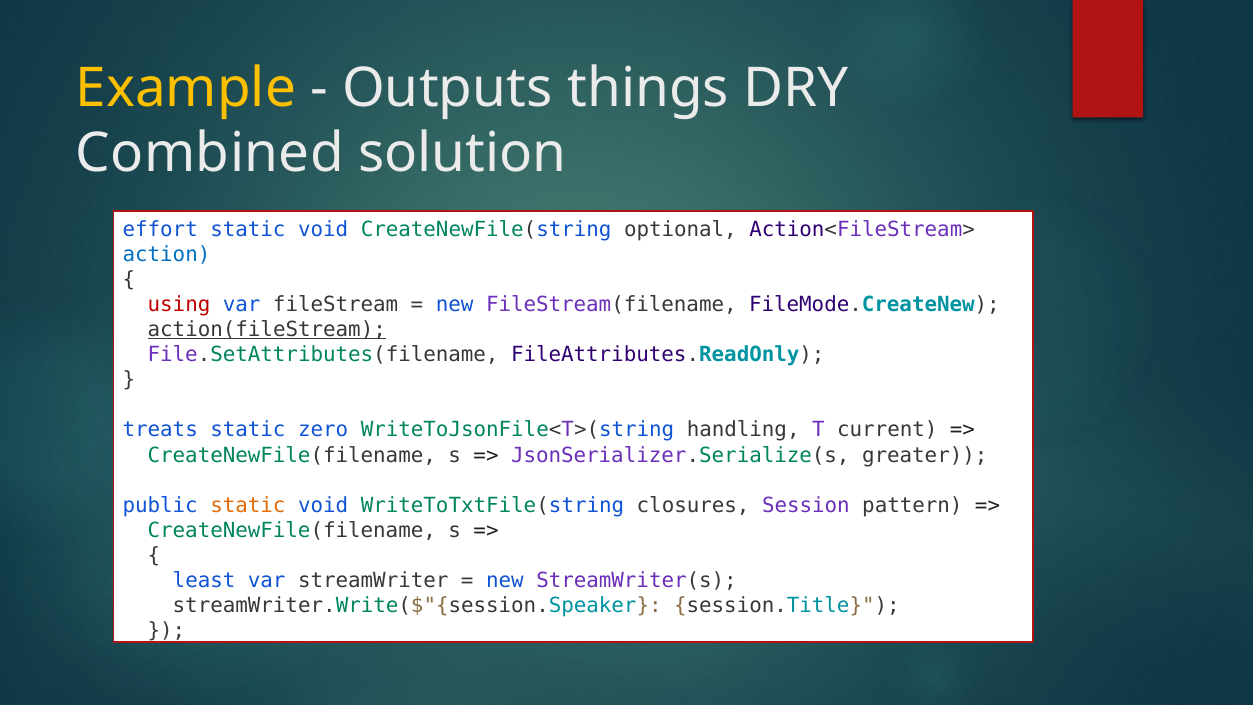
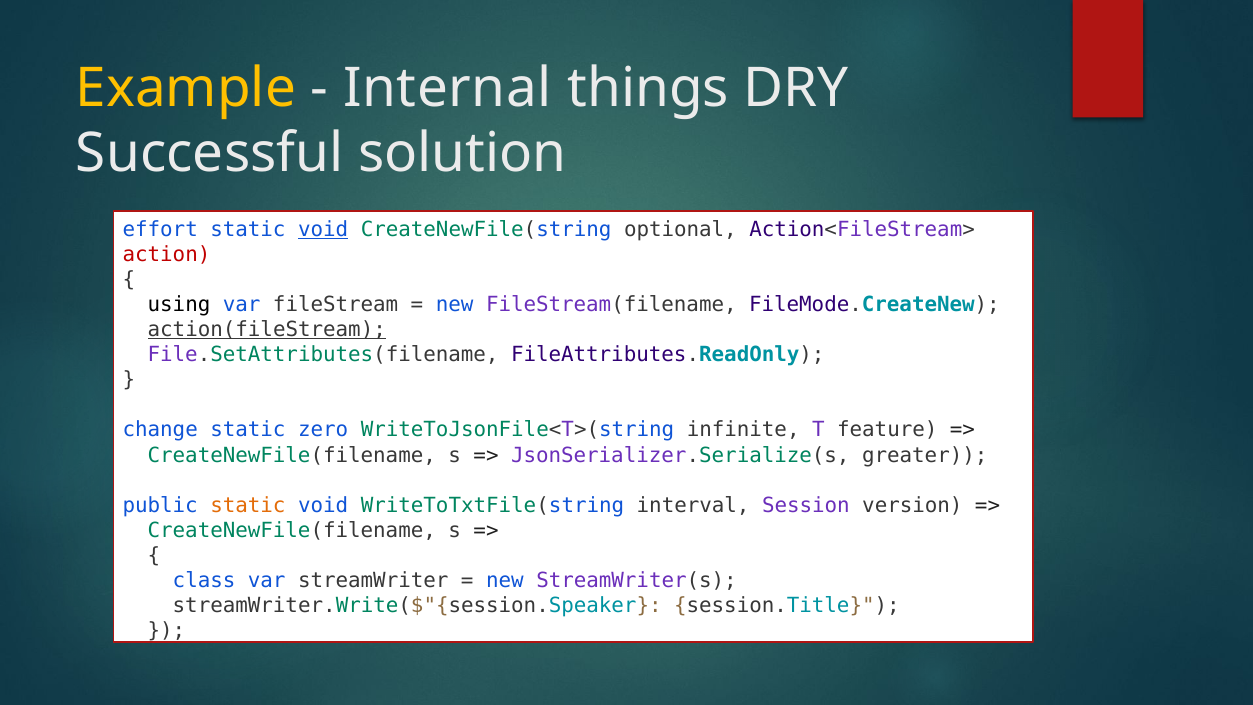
Outputs: Outputs -> Internal (447, 88)
Combined: Combined -> Successful (210, 154)
void underline: none -> present (323, 230)
action colour: blue -> red (166, 255)
using colour: red -> black (179, 305)
treats: treats -> change (160, 430)
handling: handling -> infinite (743, 430)
current: current -> feature (887, 430)
closures: closures -> interval (693, 505)
pattern: pattern -> version (912, 505)
least: least -> class (204, 580)
